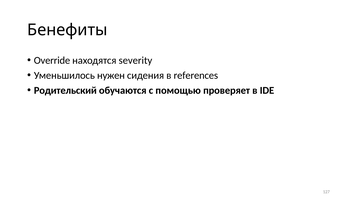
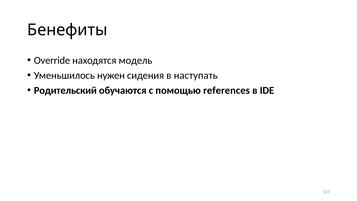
severity: severity -> модель (135, 60)
references: references -> наступать (196, 75)
проверяет: проверяет -> references (227, 90)
